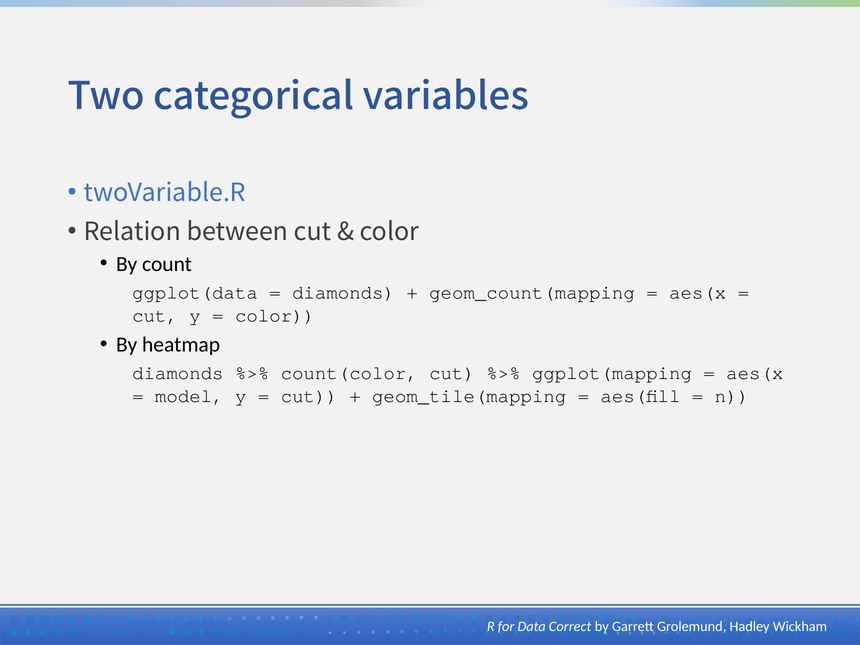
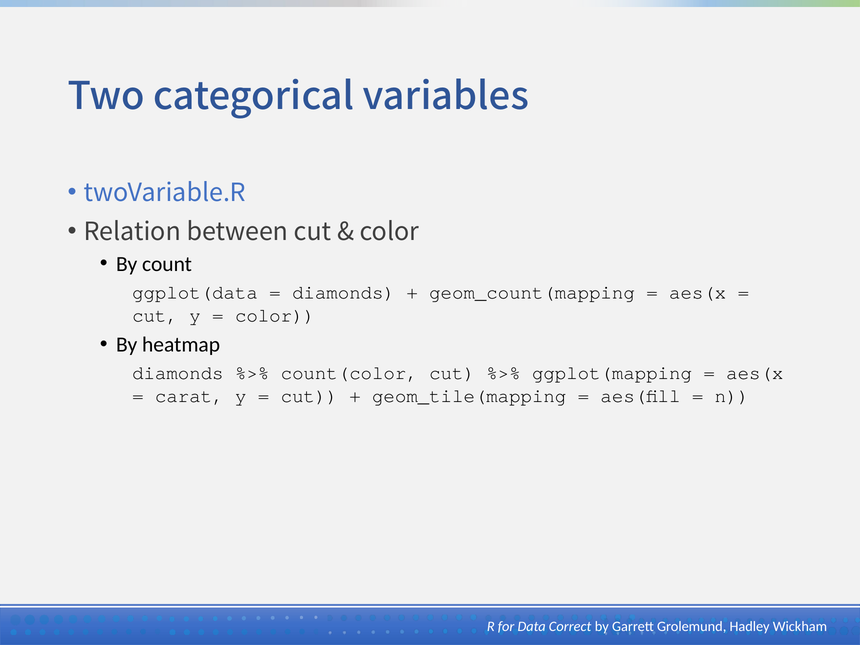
model: model -> carat (189, 396)
